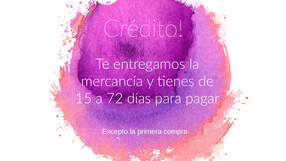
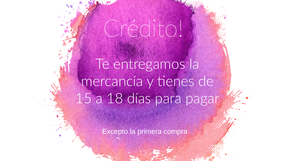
72: 72 -> 18 (115, 98)
